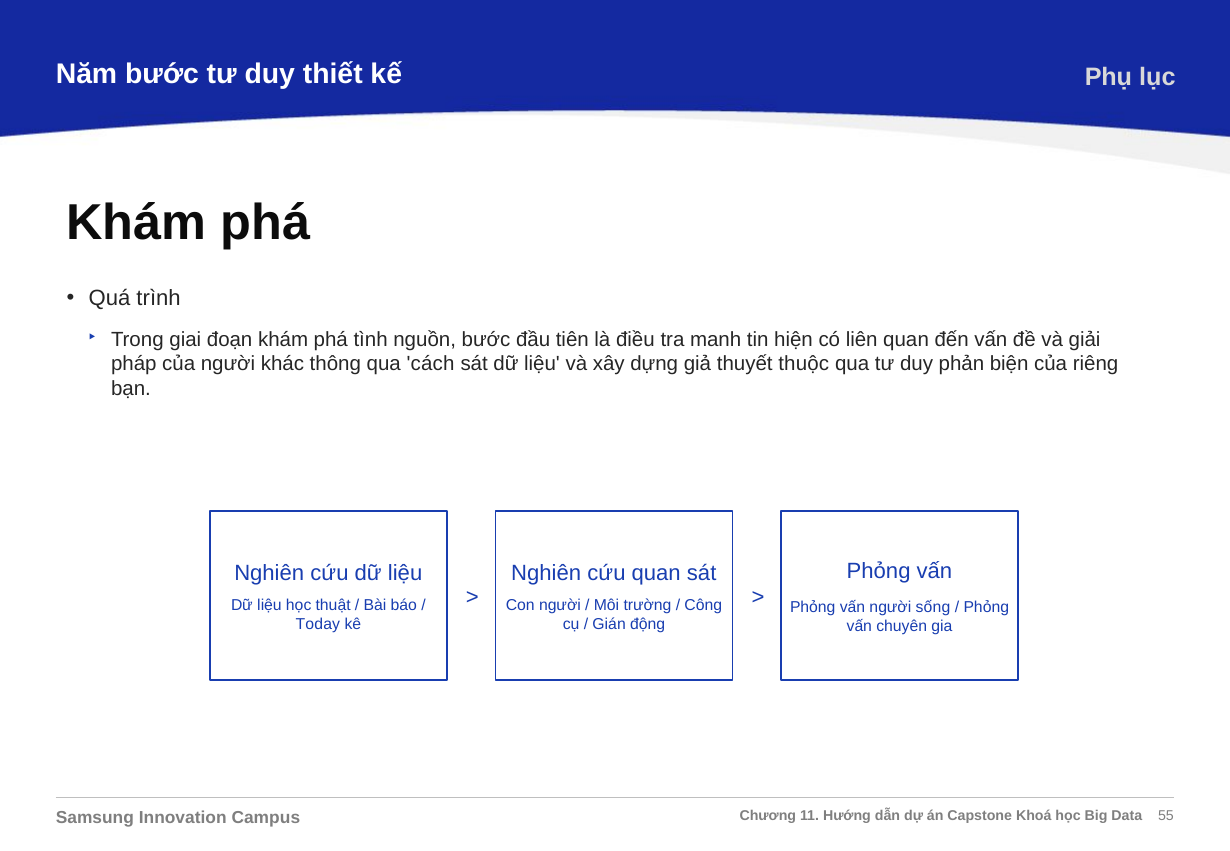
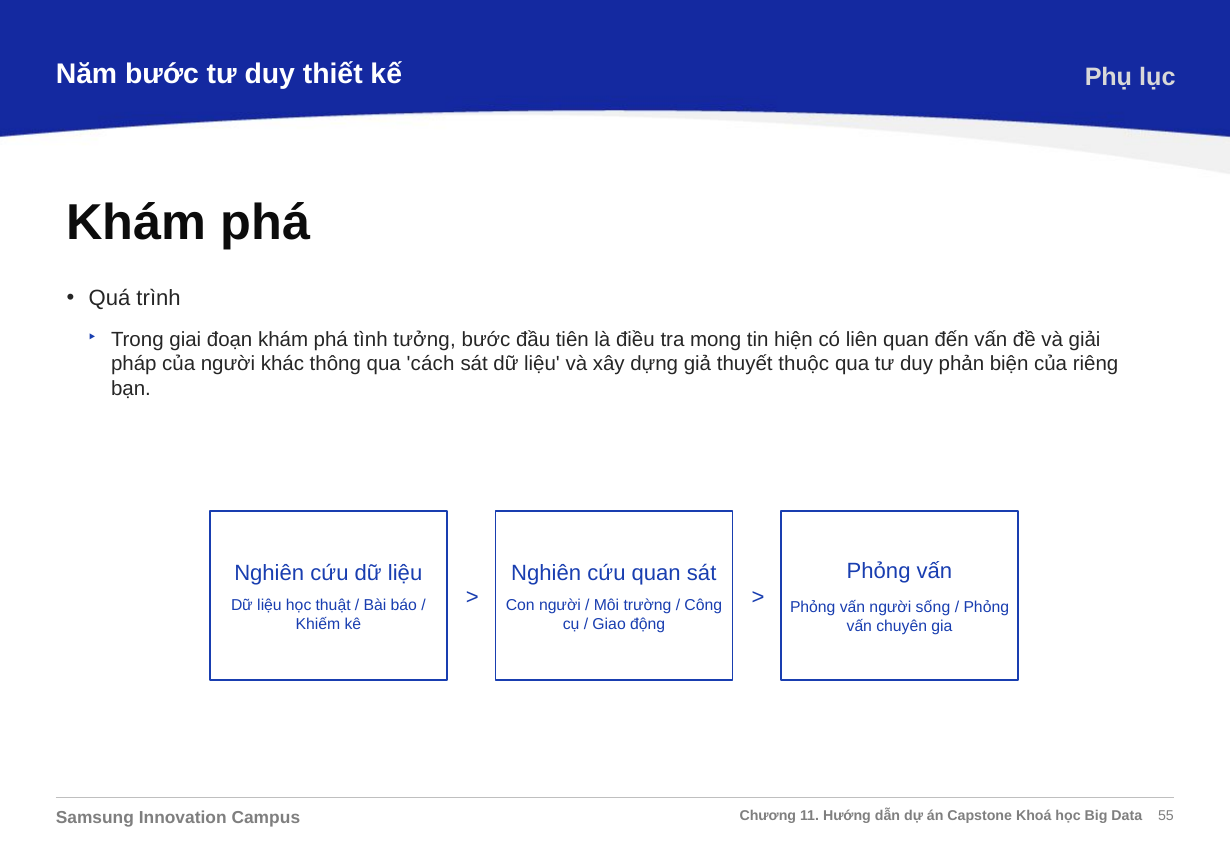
nguồn: nguồn -> tưởng (425, 340)
manh: manh -> mong (716, 340)
Today: Today -> Khiếm (318, 625)
Gián: Gián -> Giao (609, 625)
